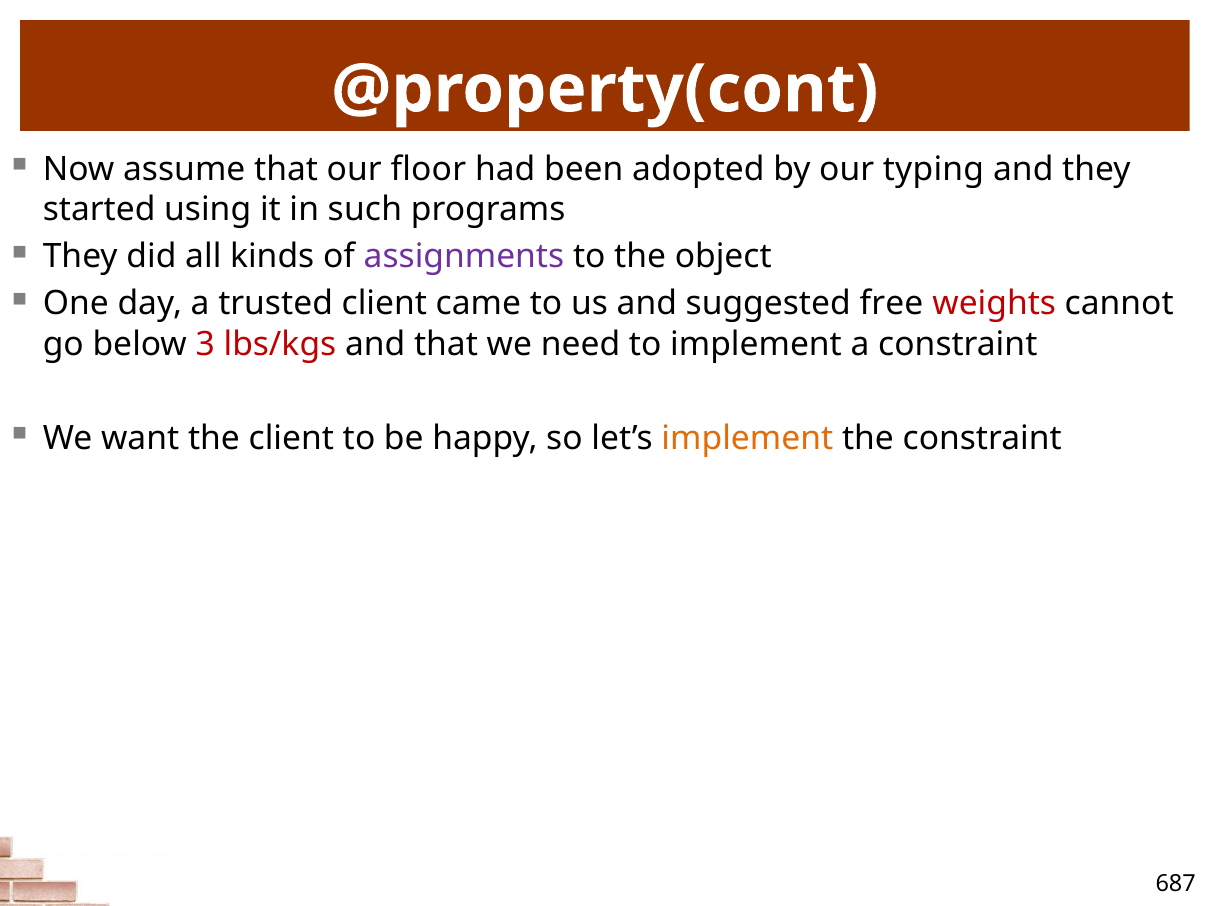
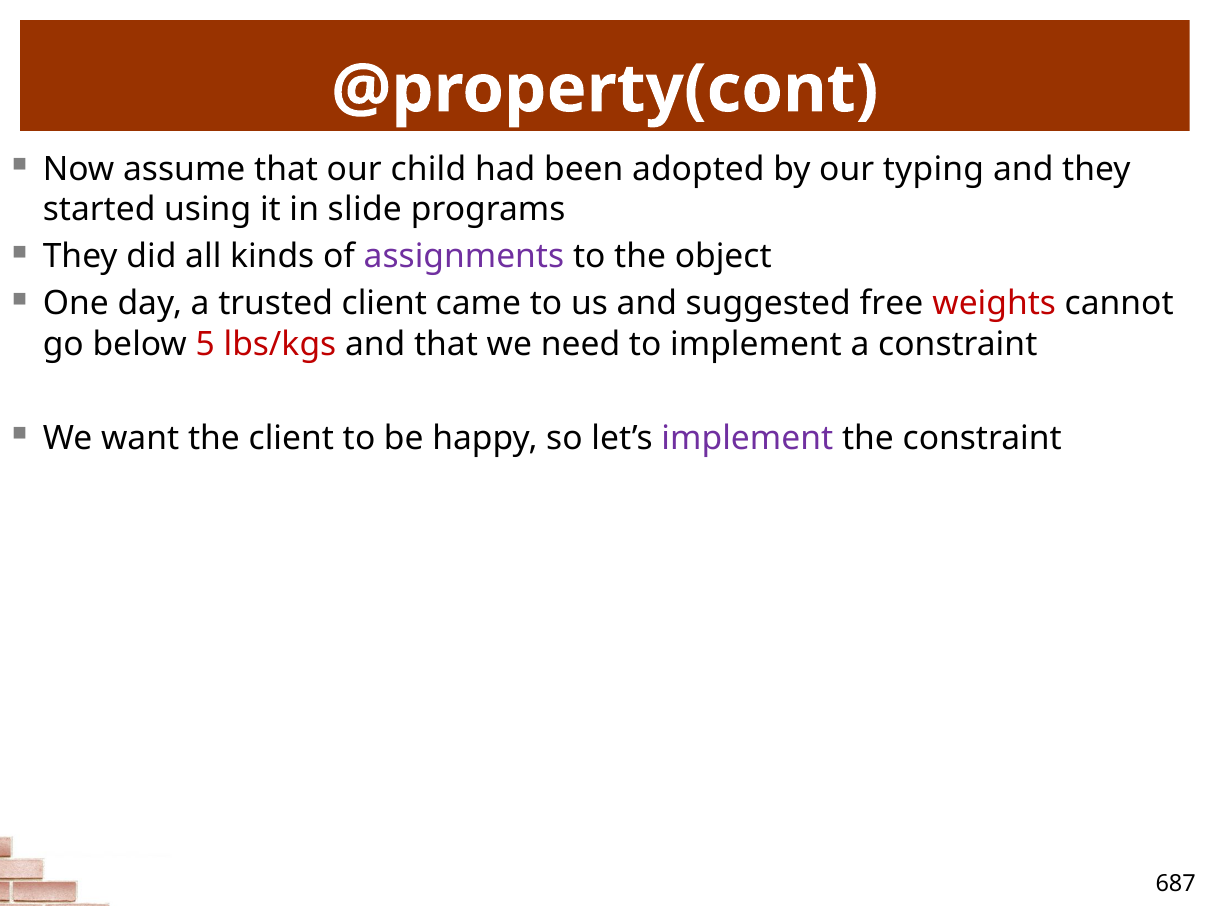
floor: floor -> child (428, 169)
such: such -> slide (365, 210)
3: 3 -> 5 (205, 344)
implement colour: orange -> purple (747, 438)
